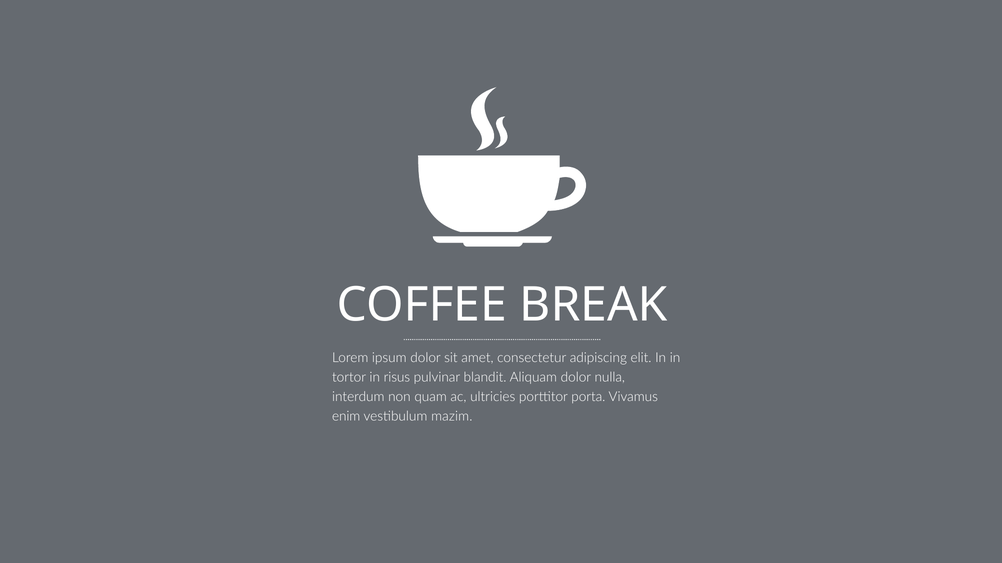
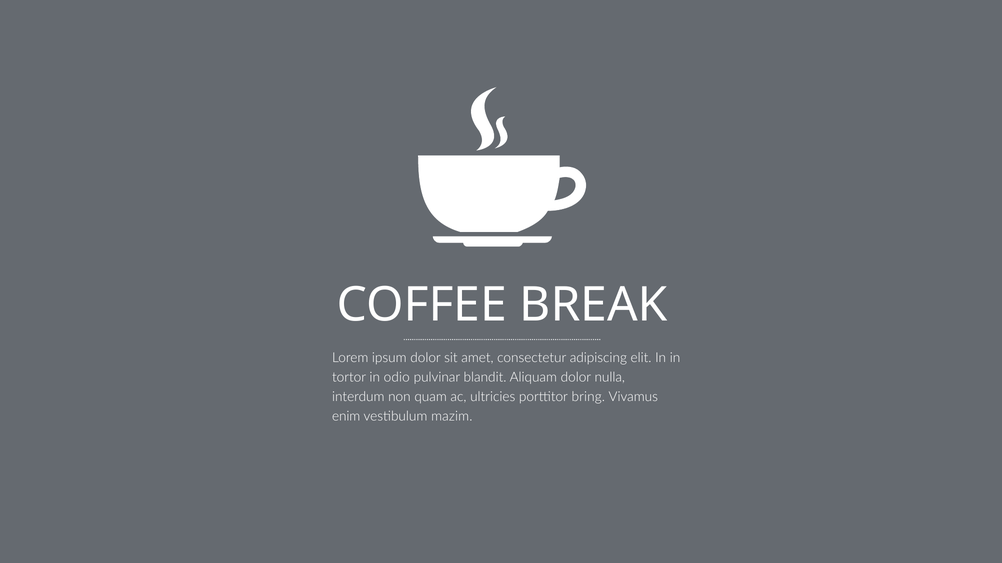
risus: risus -> odio (397, 378)
porta: porta -> bring (588, 398)
